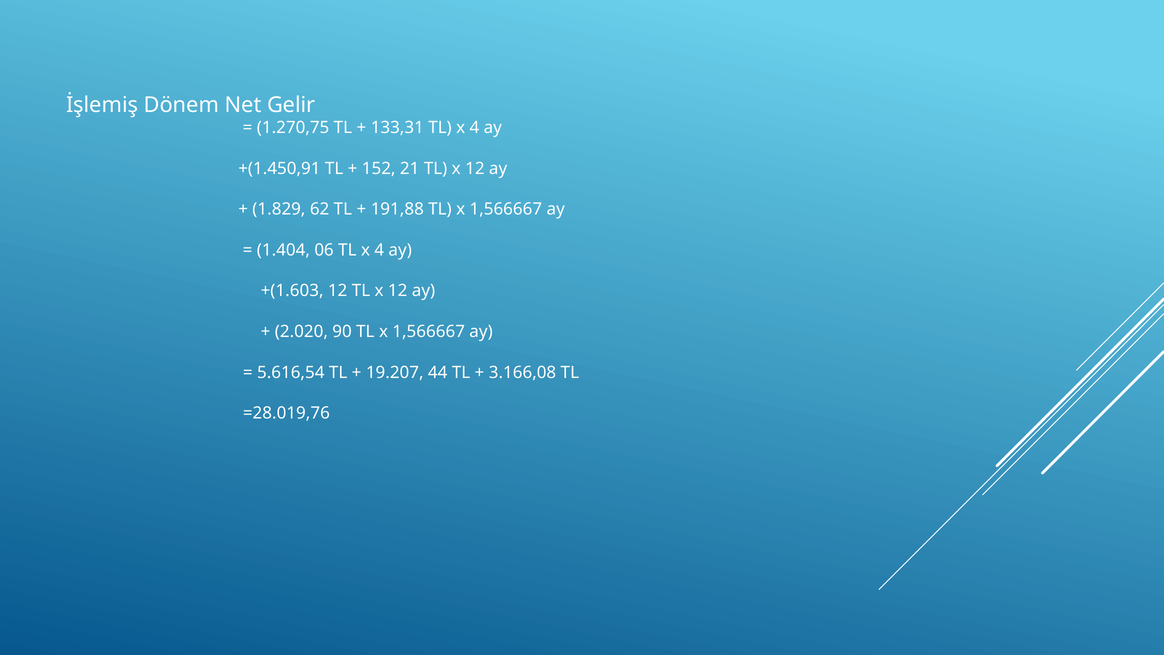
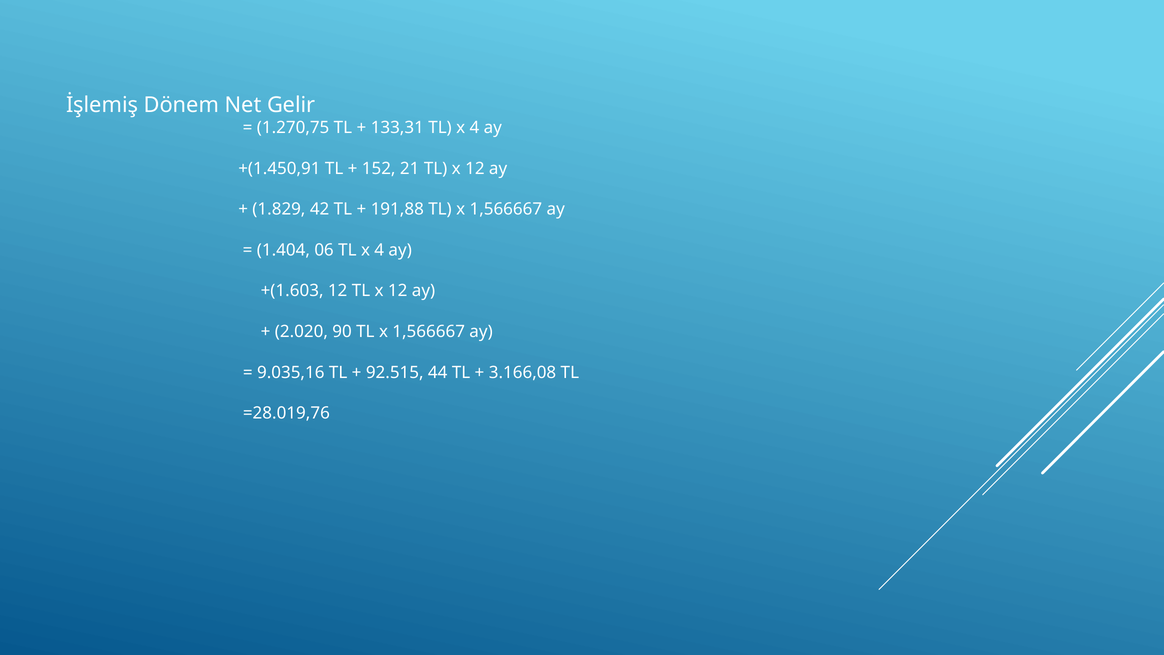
62: 62 -> 42 (320, 209)
5.616,54: 5.616,54 -> 9.035,16 (291, 372)
19.207: 19.207 -> 92.515 (395, 372)
